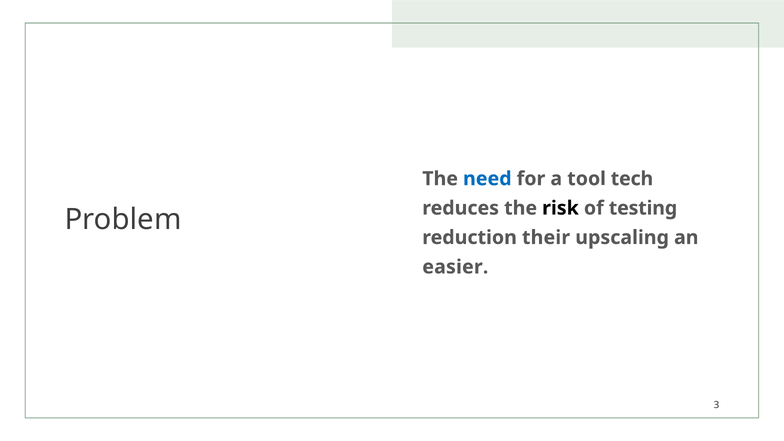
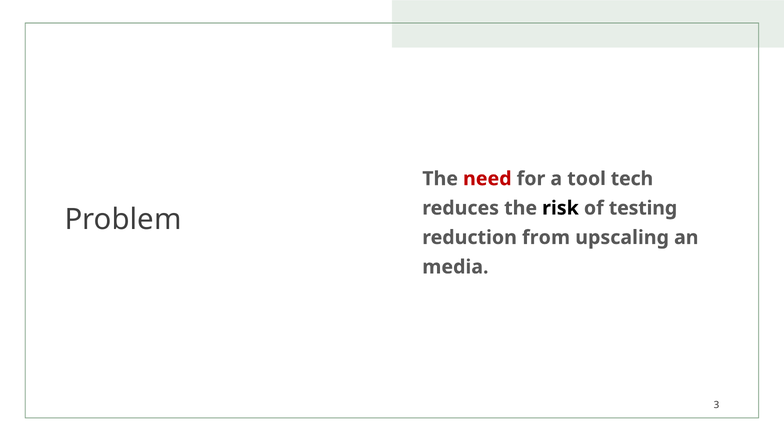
need colour: blue -> red (487, 179)
their: their -> from (546, 238)
easier: easier -> media (455, 267)
